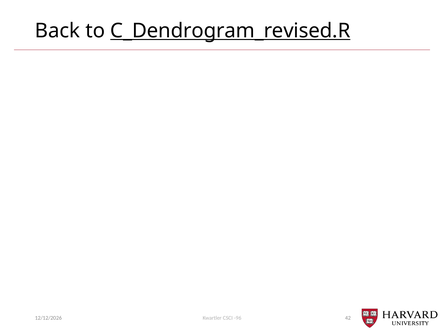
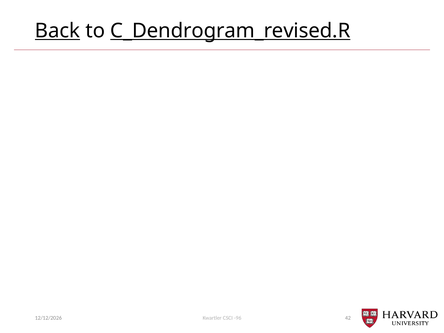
Back underline: none -> present (58, 31)
